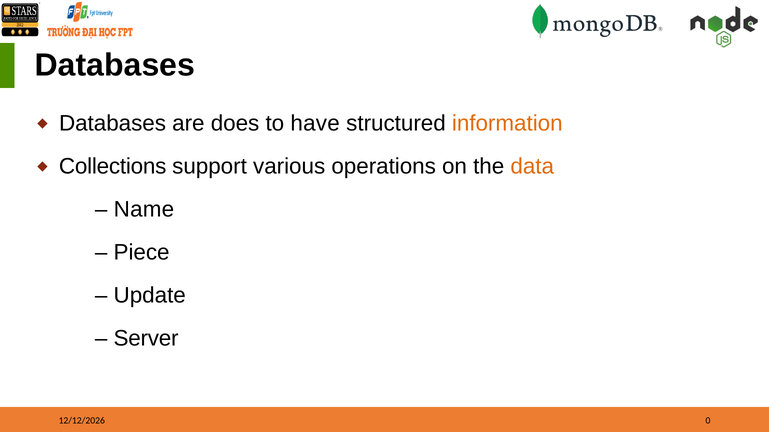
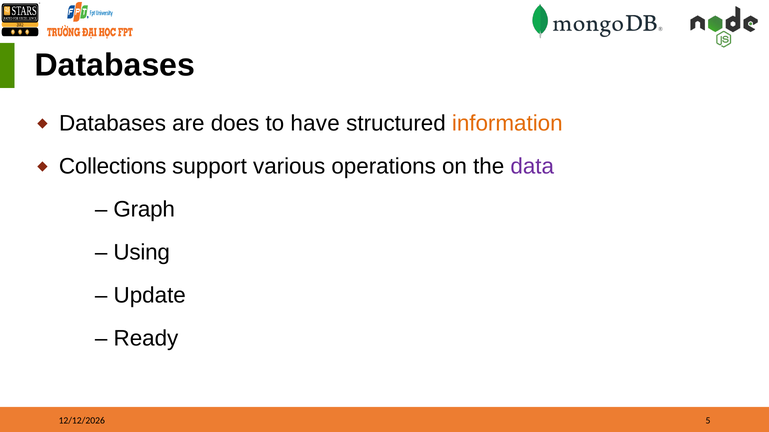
data colour: orange -> purple (532, 167)
Name: Name -> Graph (144, 210)
Piece: Piece -> Using (142, 253)
Server: Server -> Ready (146, 339)
0: 0 -> 5 (708, 421)
